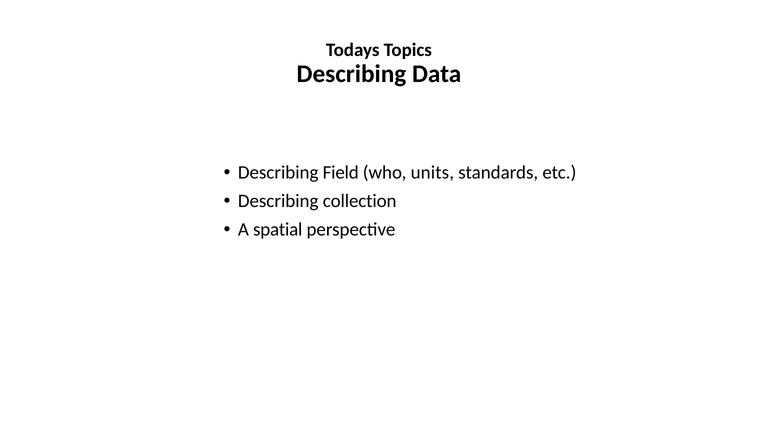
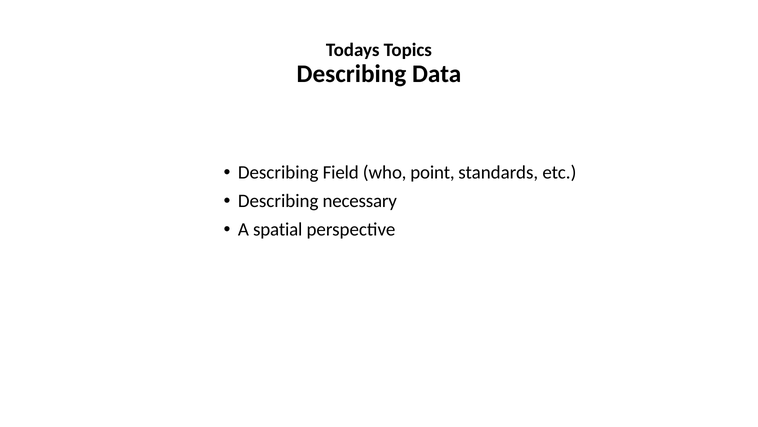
units: units -> point (432, 172)
collection: collection -> necessary (360, 201)
